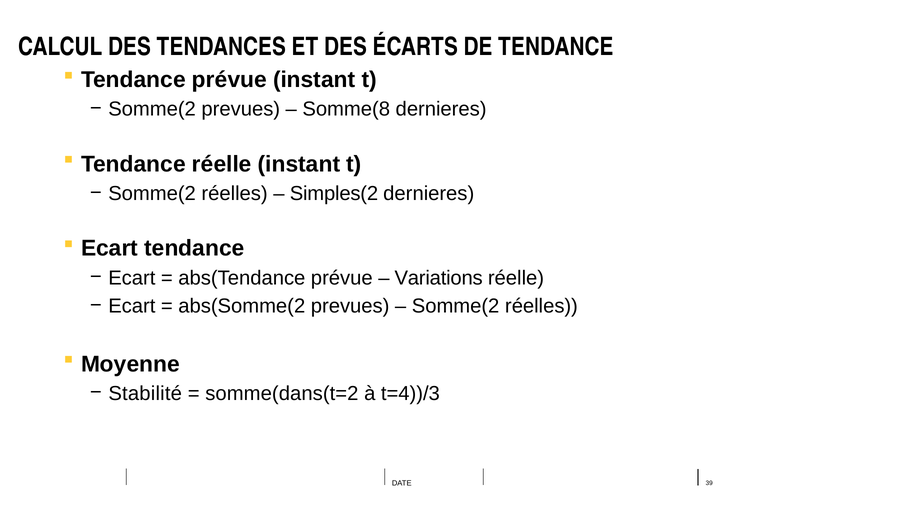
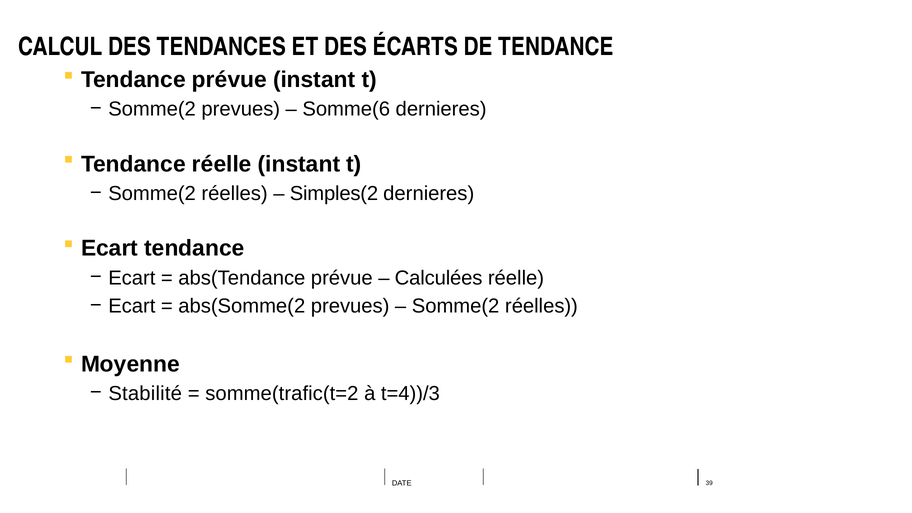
Somme(8: Somme(8 -> Somme(6 (346, 109)
Variations: Variations -> Calculées (439, 278)
somme(dans(t=2: somme(dans(t=2 -> somme(trafic(t=2 (282, 393)
